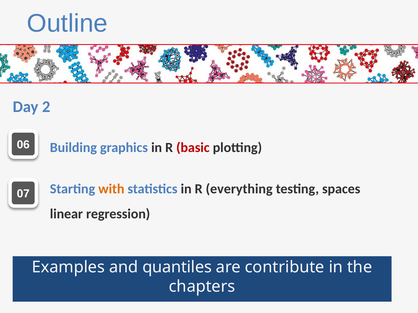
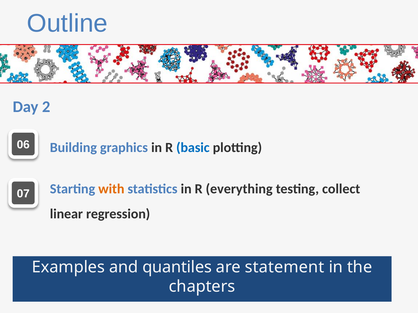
basic colour: red -> blue (193, 148)
spaces: spaces -> collect (341, 189)
contribute: contribute -> statement (285, 268)
